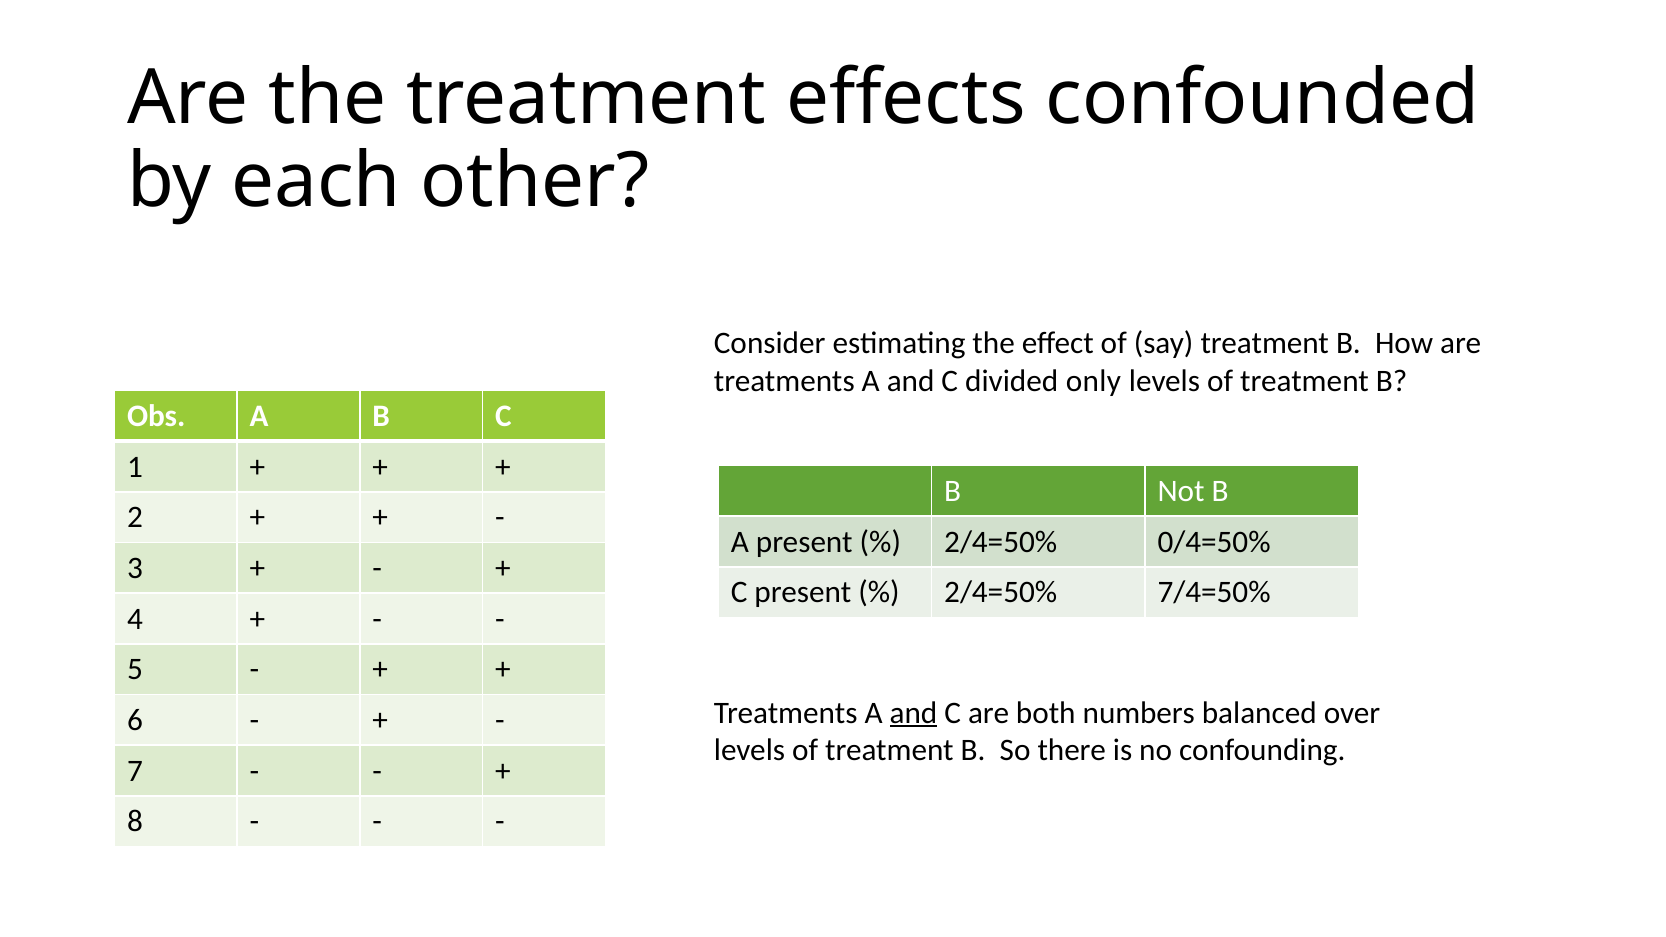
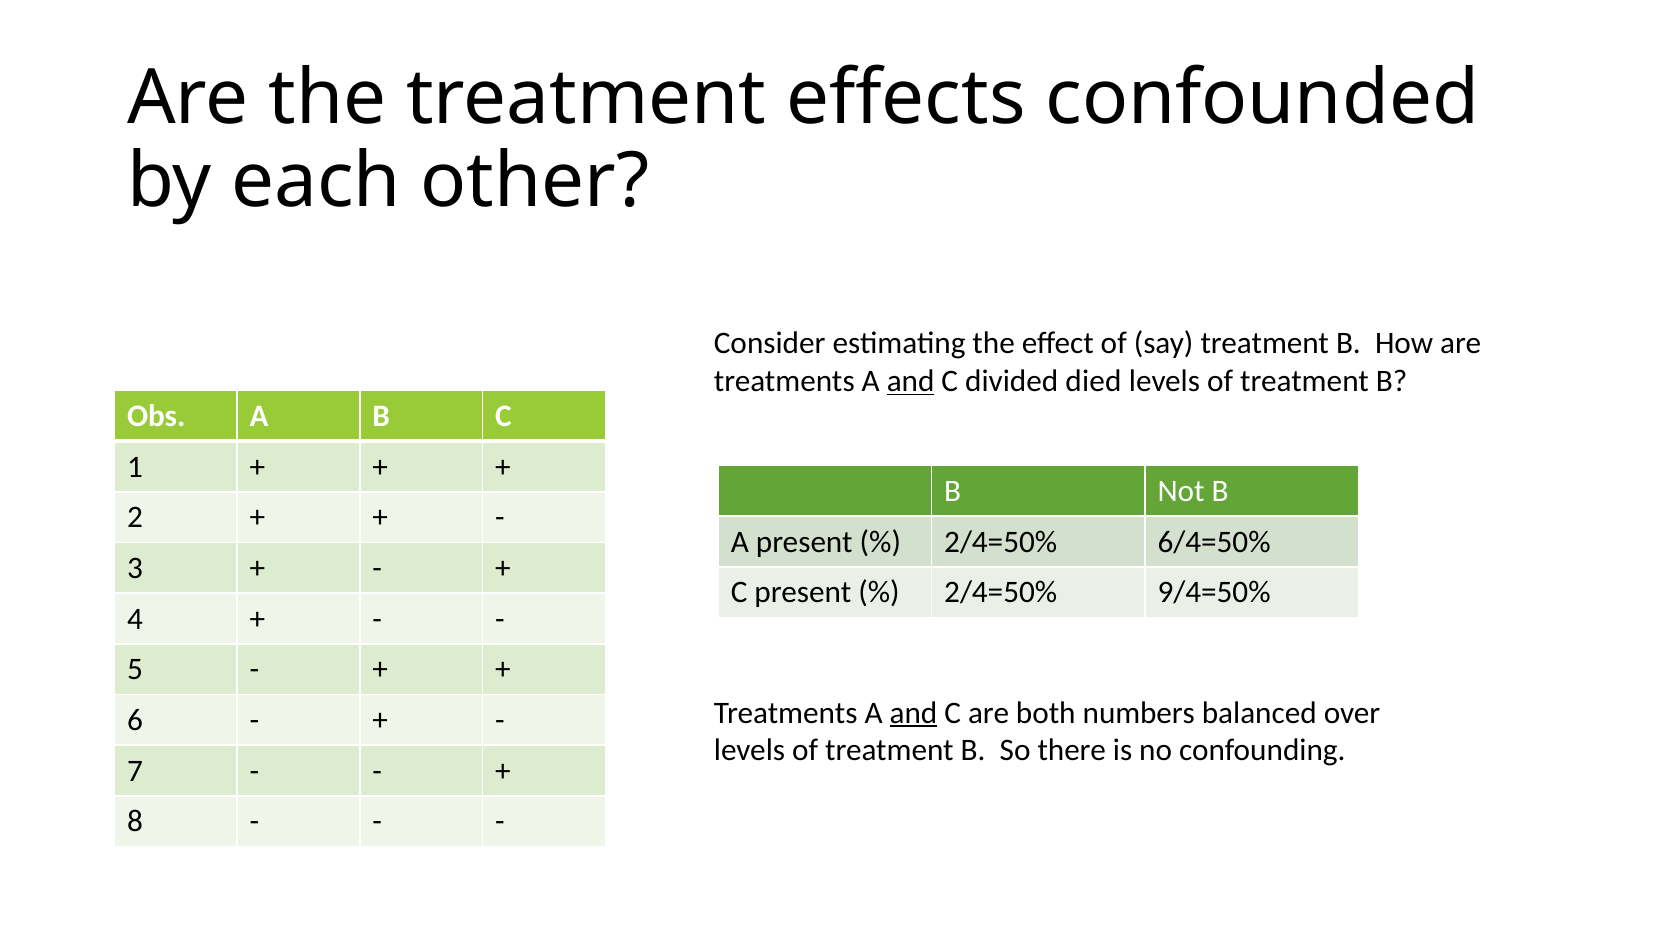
and underline: none -> present (911, 381)
only: only -> died (1093, 381)
0/4=50%: 0/4=50% -> 6/4=50% (1214, 542)
7/4=50%: 7/4=50% -> 9/4=50% (1214, 593)
